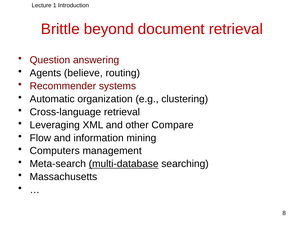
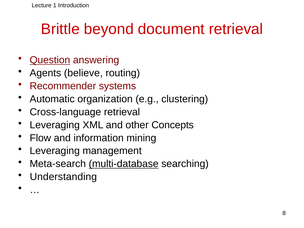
Question underline: none -> present (50, 60)
Compare: Compare -> Concepts (173, 125)
Computers: Computers -> Leveraging (55, 151)
Massachusetts: Massachusetts -> Understanding (63, 177)
